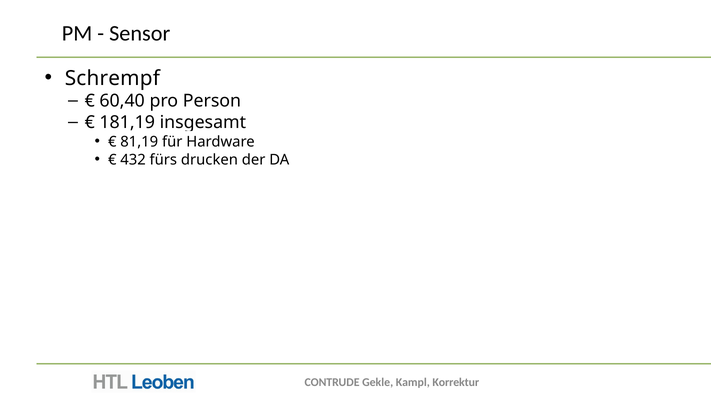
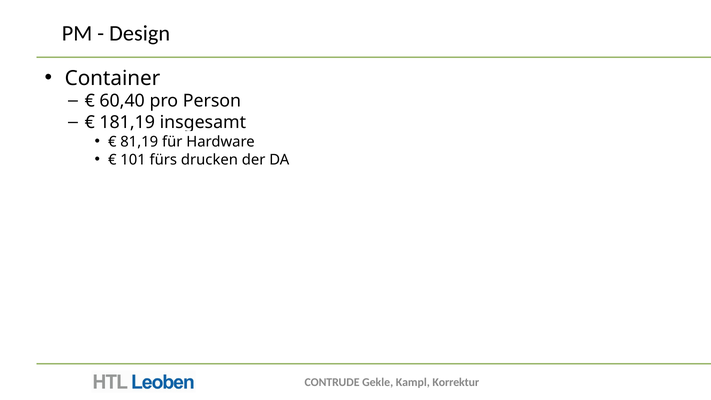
Sensor: Sensor -> Design (140, 34)
Schrempf: Schrempf -> Container (112, 78)
432: 432 -> 101 (133, 160)
